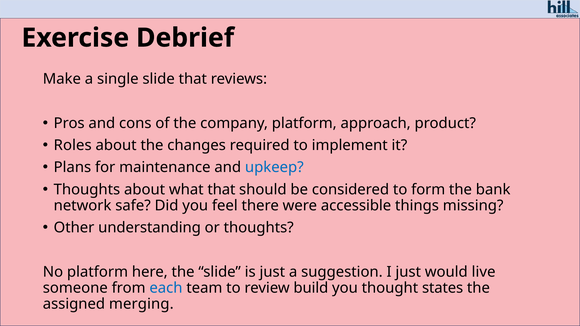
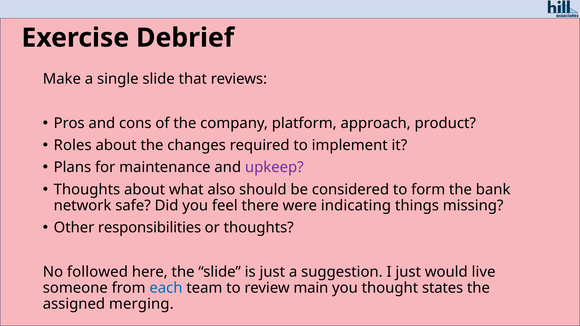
upkeep colour: blue -> purple (274, 167)
what that: that -> also (221, 190)
accessible: accessible -> indicating (356, 206)
understanding: understanding -> responsibilities (150, 228)
No platform: platform -> followed (97, 272)
build: build -> main (311, 288)
